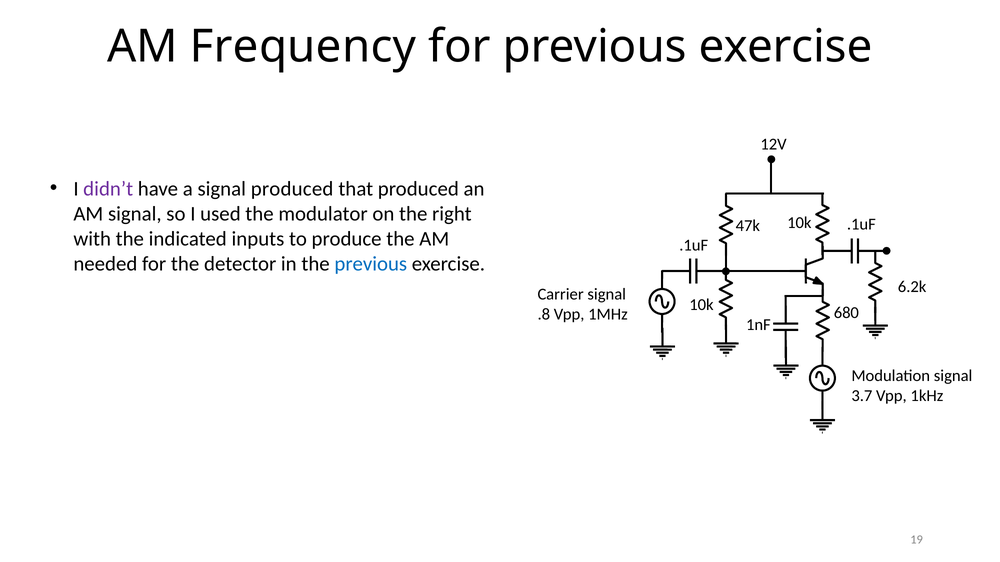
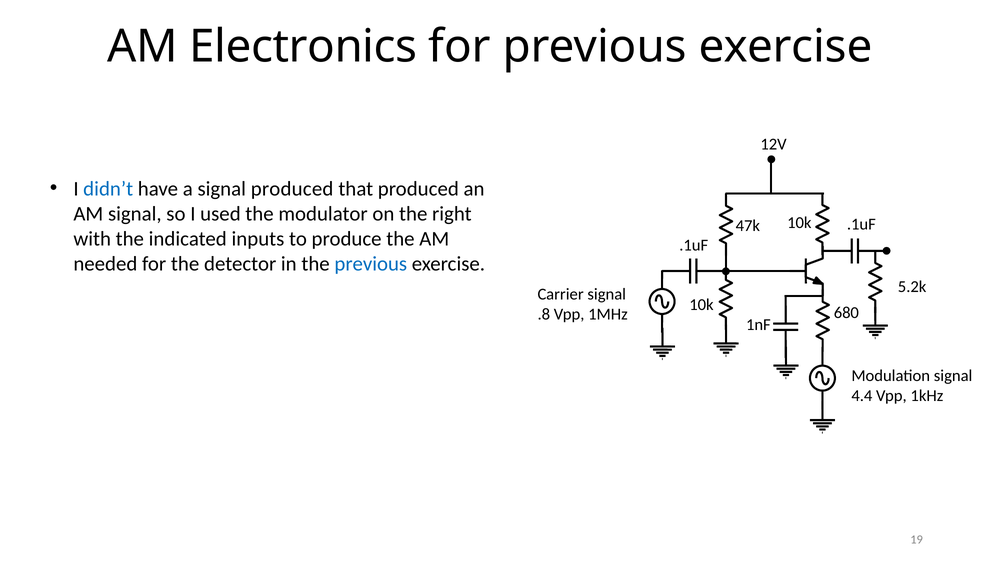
Frequency: Frequency -> Electronics (303, 47)
didn’t colour: purple -> blue (108, 189)
6.2k: 6.2k -> 5.2k (912, 287)
3.7: 3.7 -> 4.4 (862, 396)
